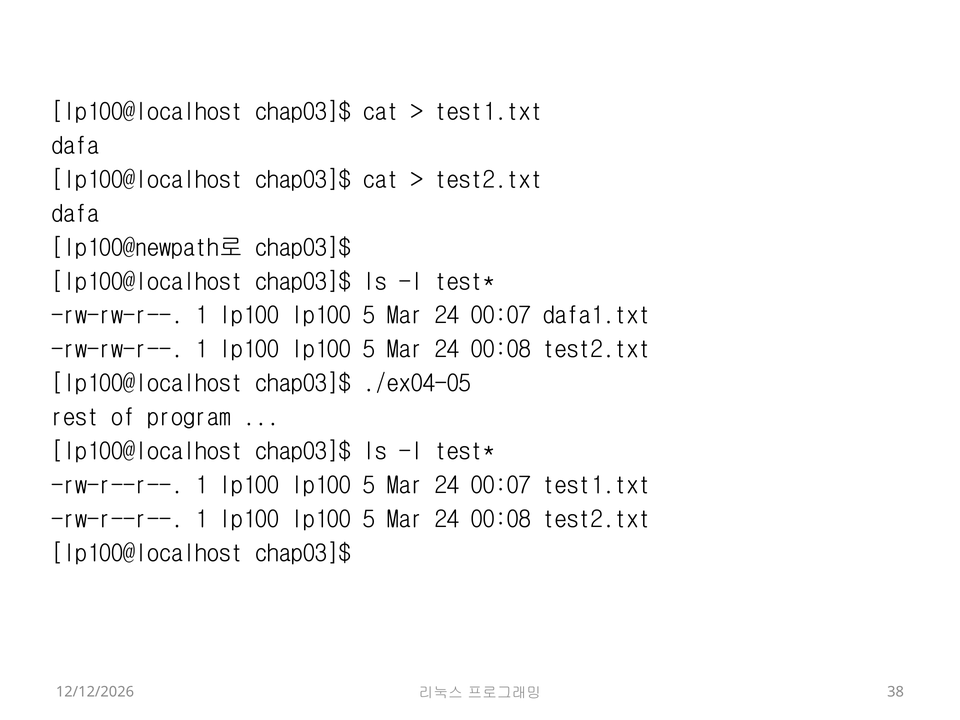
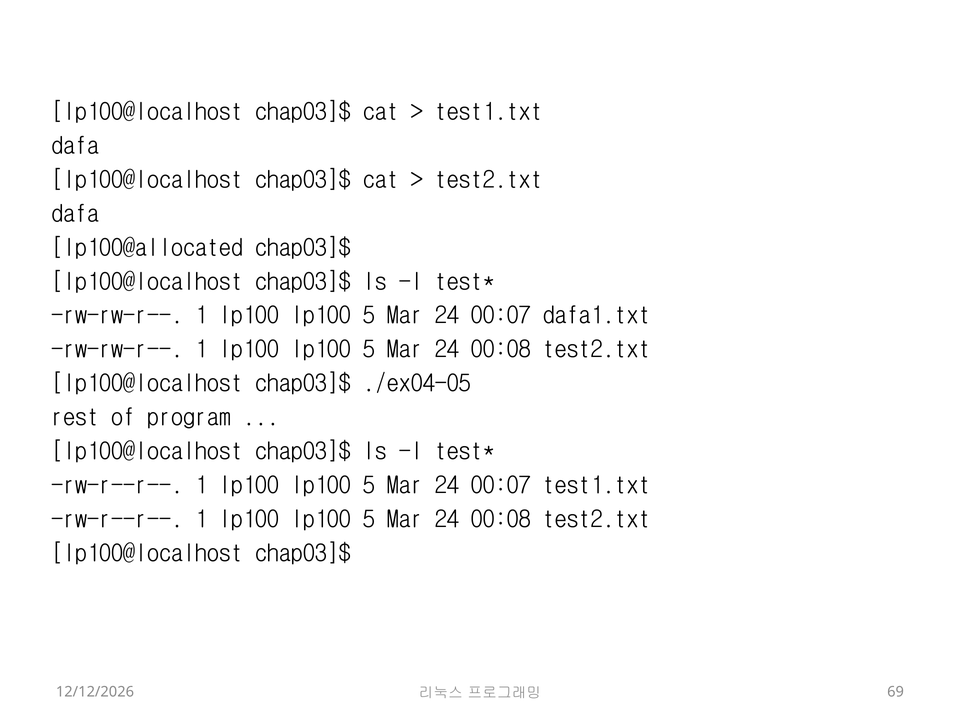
lp100@newpath로: lp100@newpath로 -> lp100@allocated (147, 248)
38: 38 -> 69 (896, 692)
